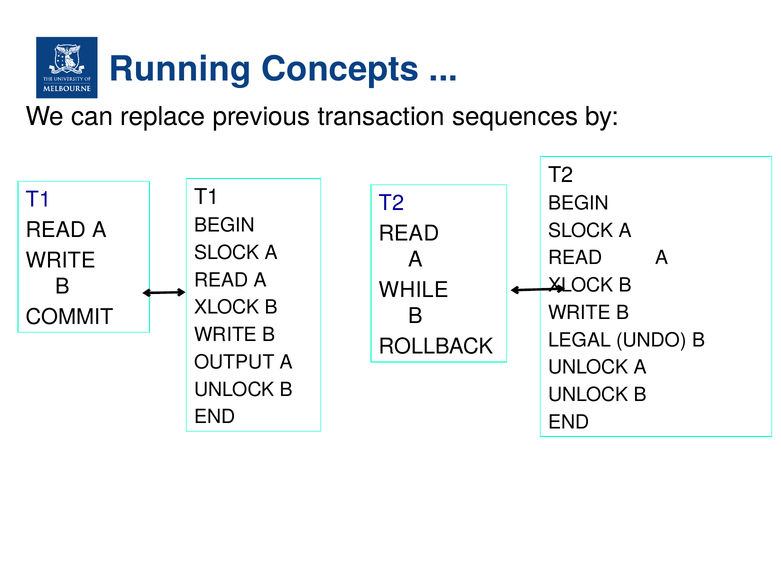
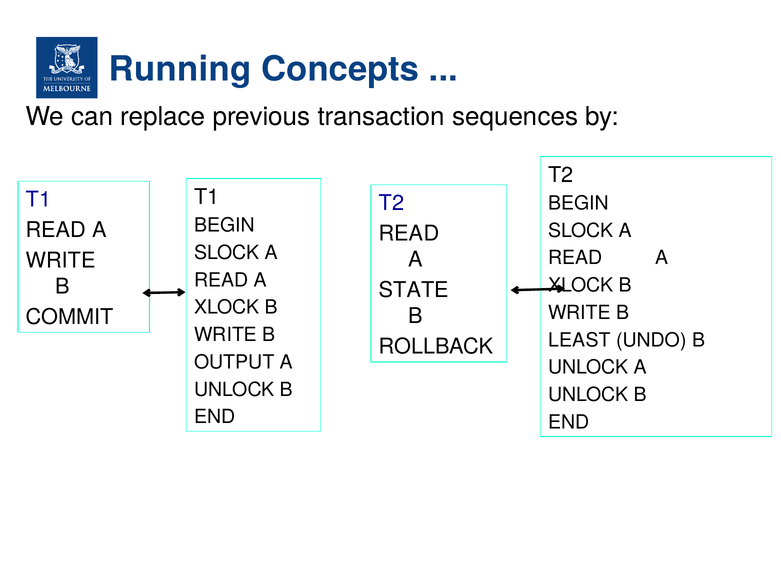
WHILE: WHILE -> STATE (414, 290)
LEGAL: LEGAL -> LEAST (579, 340)
